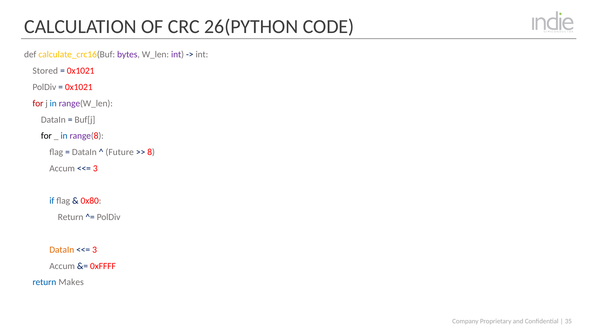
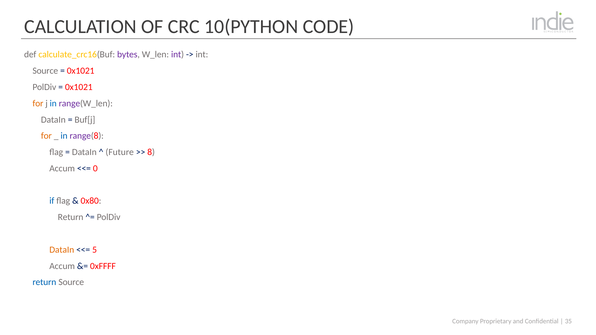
26(PYTHON: 26(PYTHON -> 10(PYTHON (251, 27)
Stored: Stored -> Source (45, 71)
for colour: red -> orange (38, 103)
for colour: black -> orange (46, 136)
3: 3 -> 0 (95, 169)
3: 3 -> 5 (95, 250)
return Makes: Makes -> Source (71, 282)
